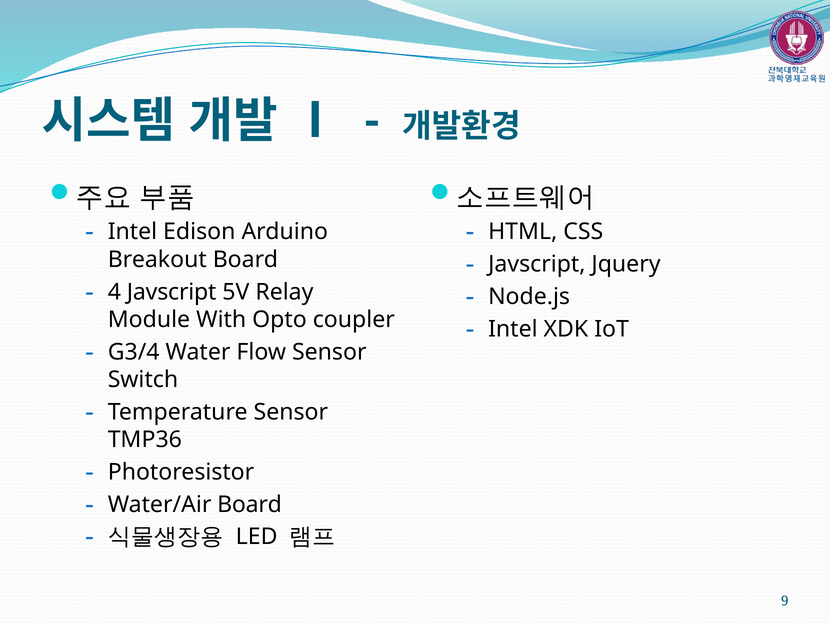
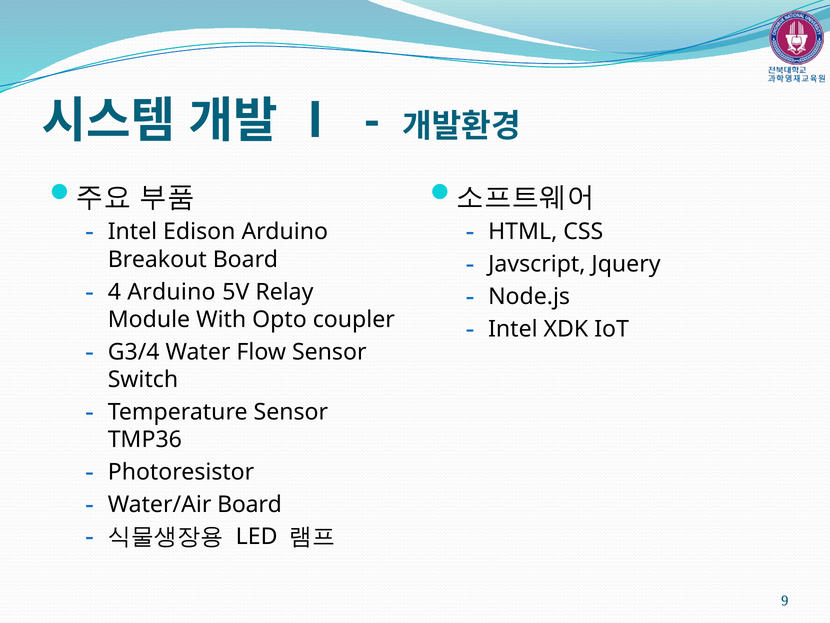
4 Javscript: Javscript -> Arduino (171, 292)
